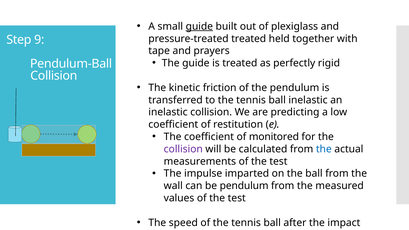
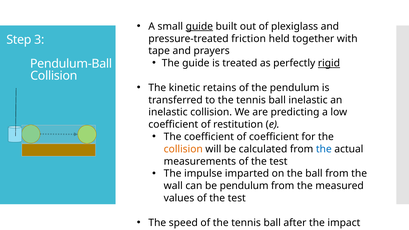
pressure-treated treated: treated -> friction (249, 39)
9: 9 -> 3 (39, 40)
rigid underline: none -> present (329, 63)
friction: friction -> retains (220, 88)
of monitored: monitored -> coefficient (274, 137)
collision colour: purple -> orange (183, 149)
